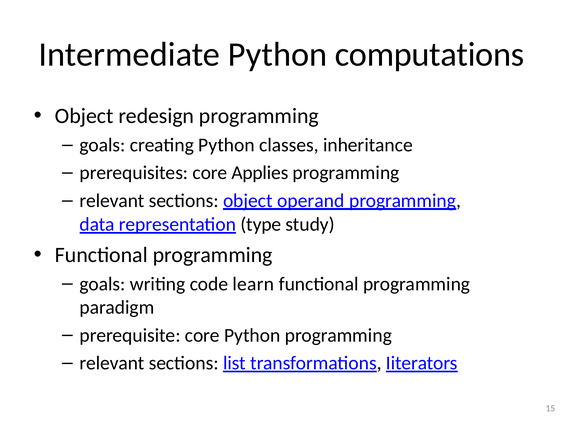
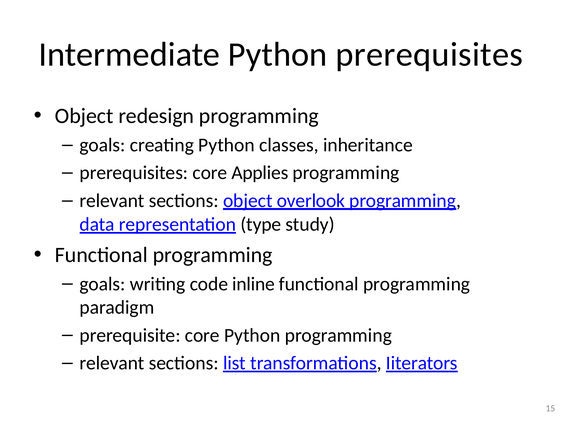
Python computations: computations -> prerequisites (429, 55)
operand: operand -> overlook (311, 201)
learn: learn -> inline (254, 284)
